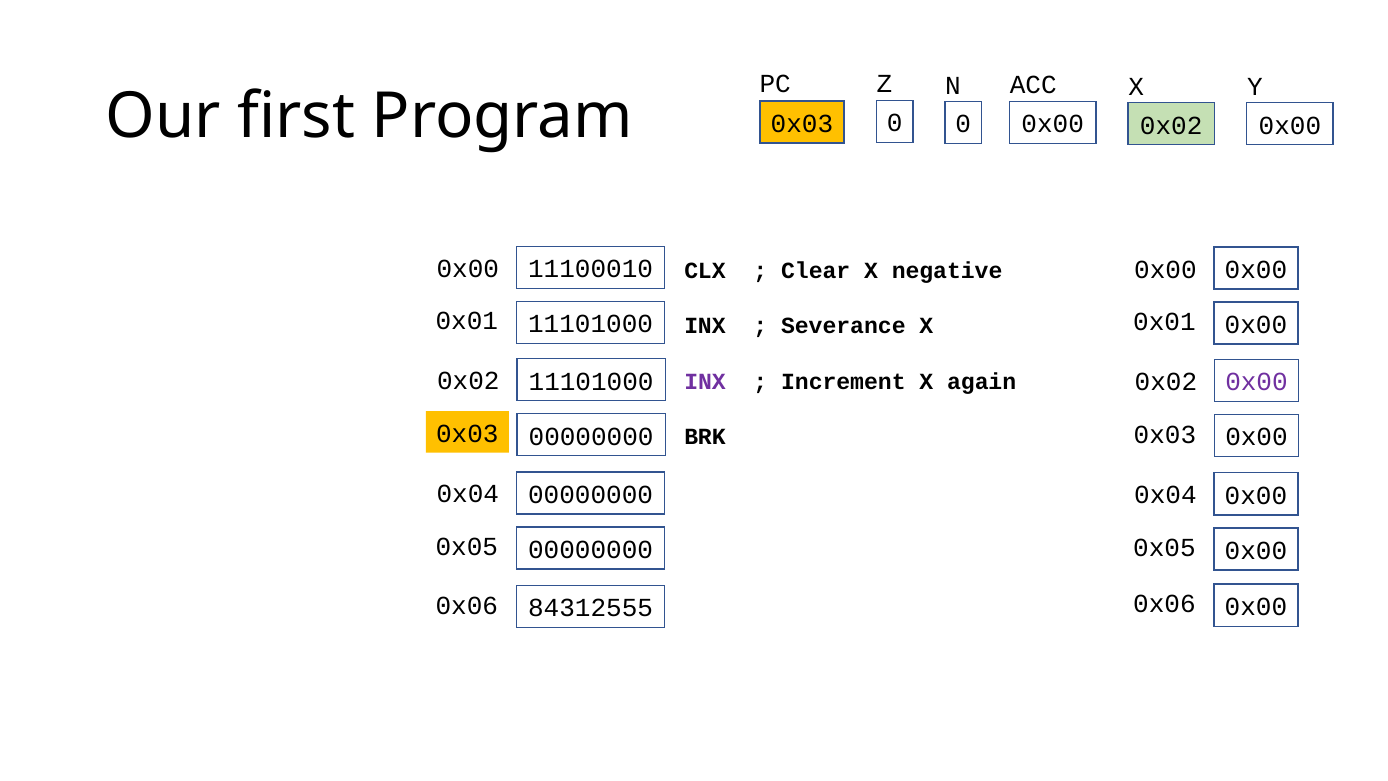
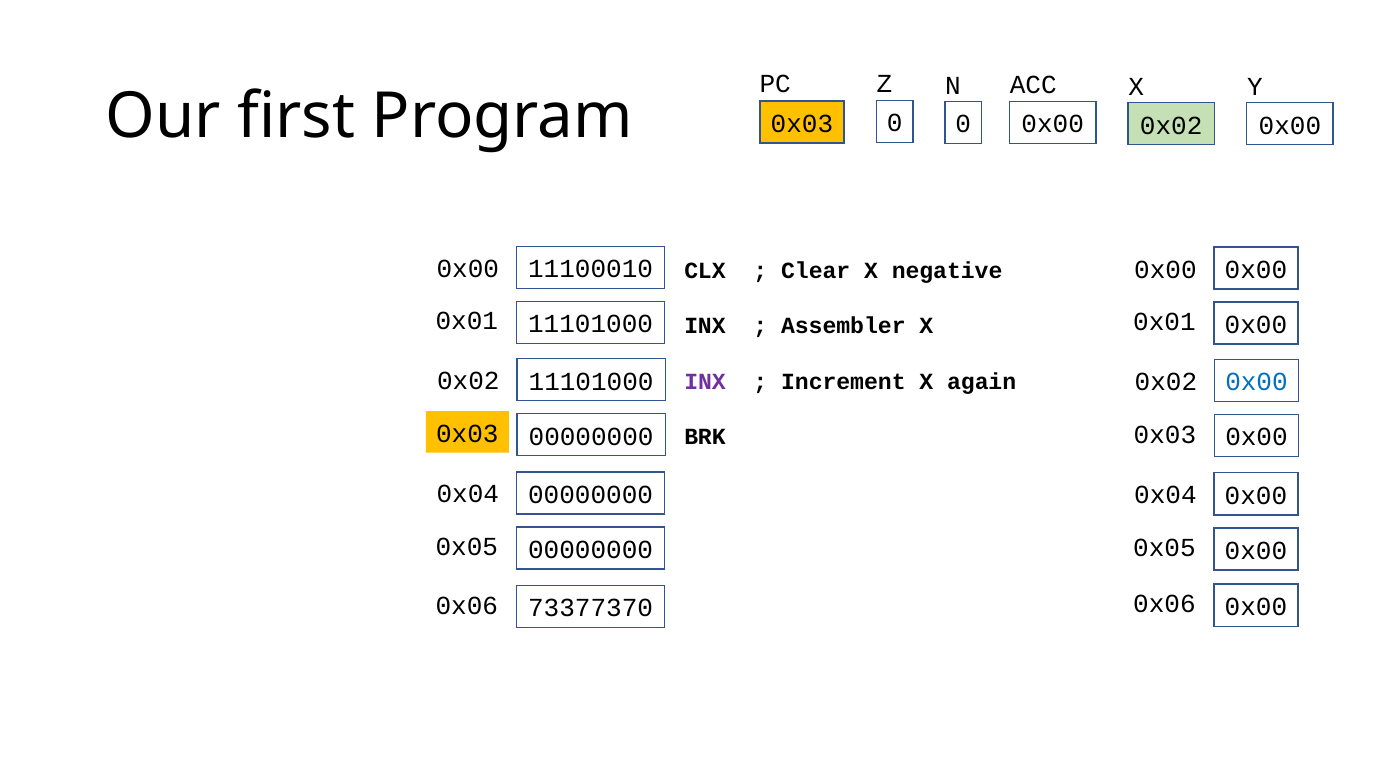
Severance: Severance -> Assembler (843, 326)
0x00 colour: purple -> blue (1256, 382)
84312555: 84312555 -> 73377370 (591, 608)
